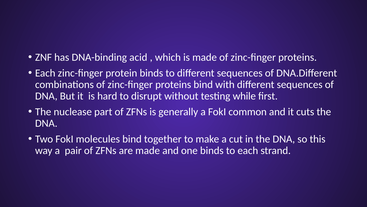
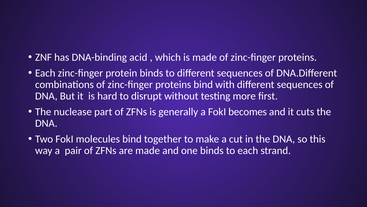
while: while -> more (244, 96)
common: common -> becomes (248, 112)
